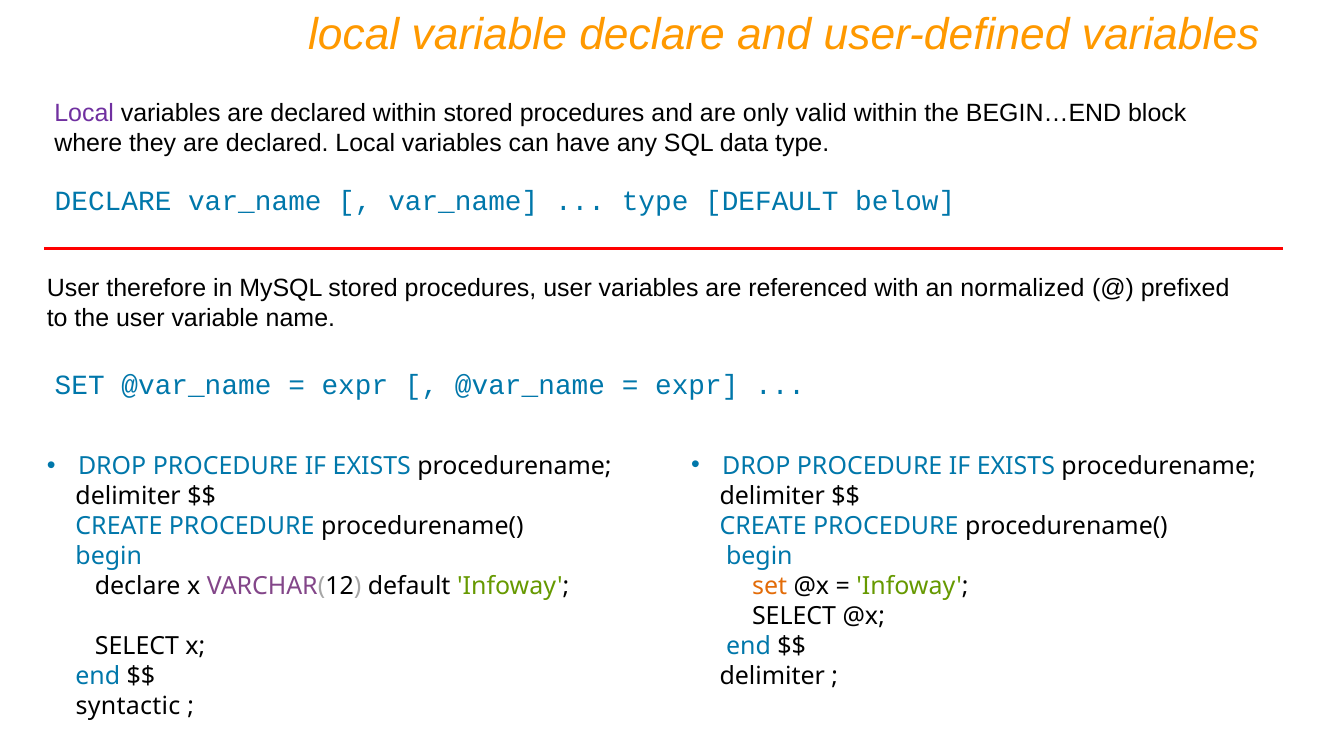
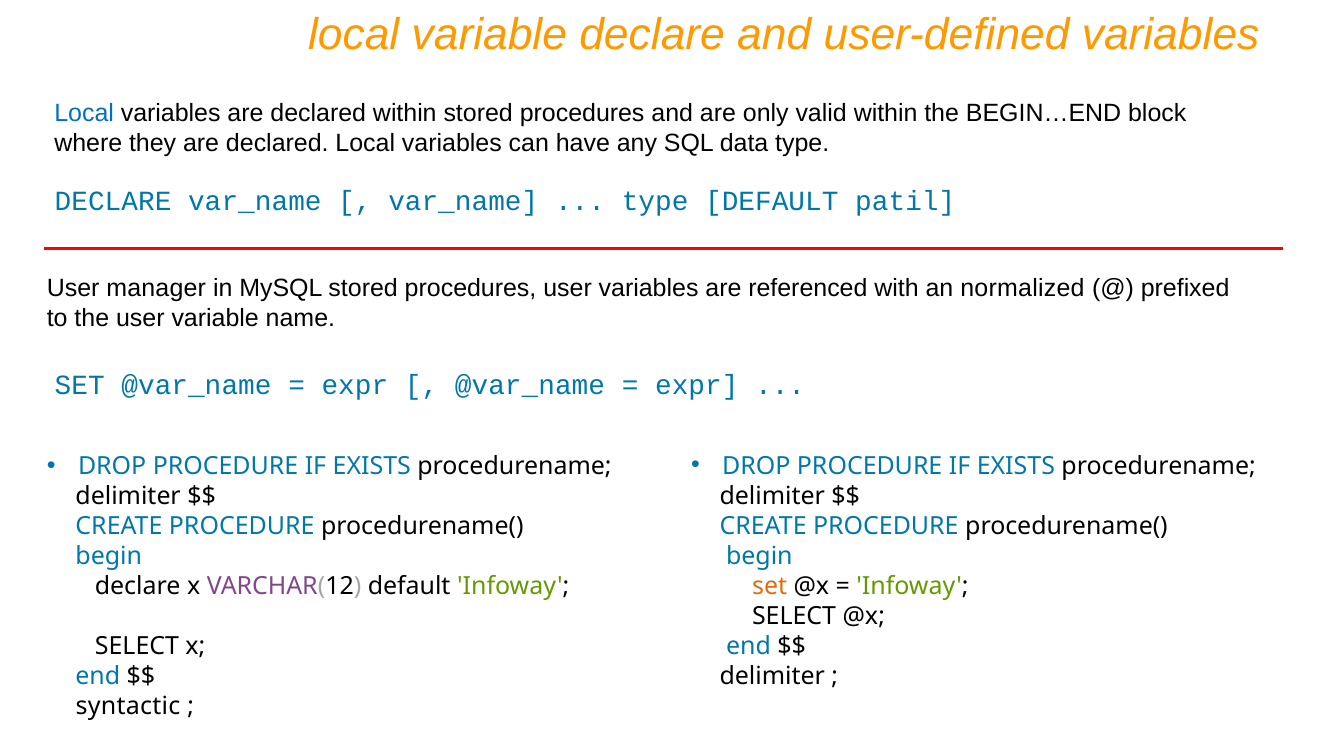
Local colour: purple -> blue (84, 113)
below: below -> patil (905, 201)
therefore: therefore -> manager (156, 288)
